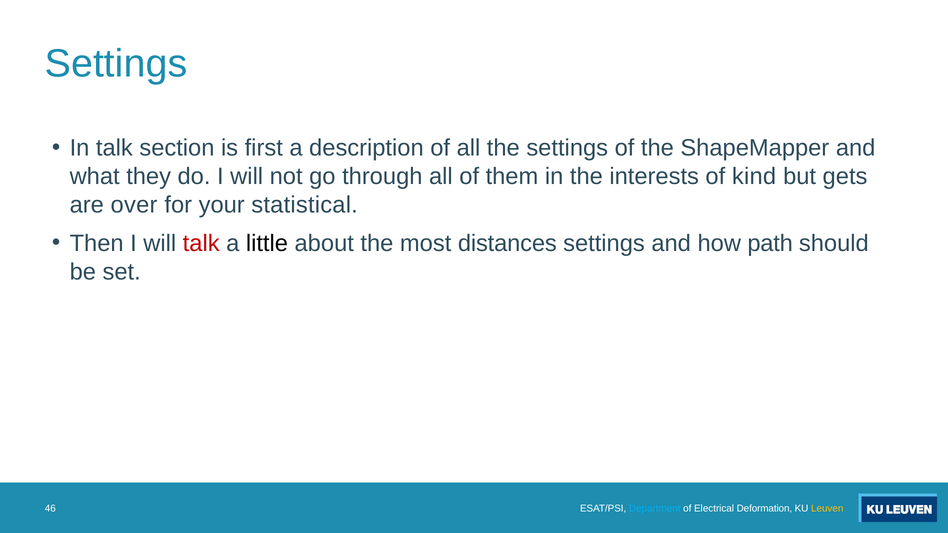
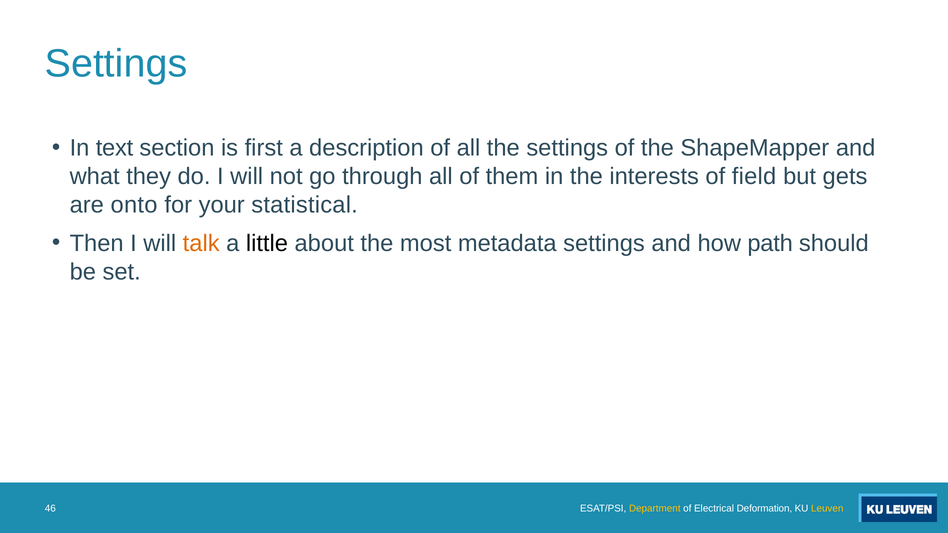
In talk: talk -> text (115, 148)
kind: kind -> field (754, 177)
over: over -> onto (134, 205)
talk colour: red -> orange (201, 243)
distances: distances -> metadata (507, 243)
Department colour: light blue -> yellow (655, 509)
